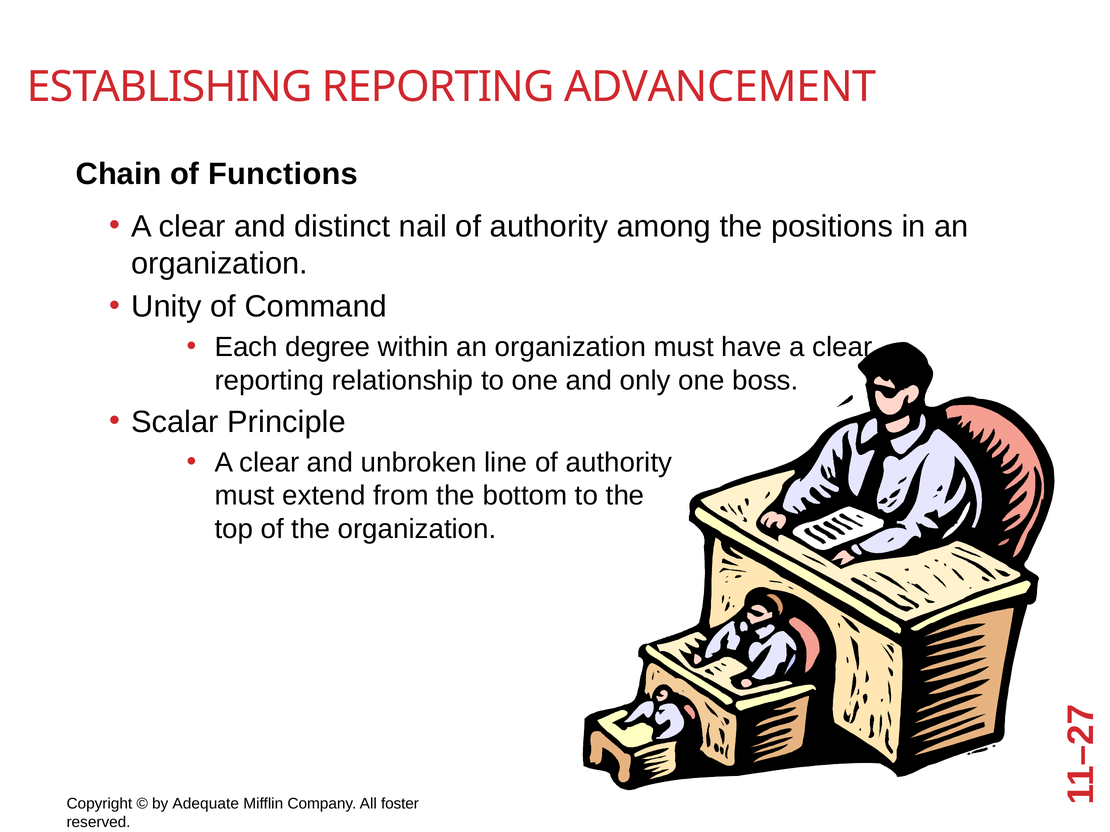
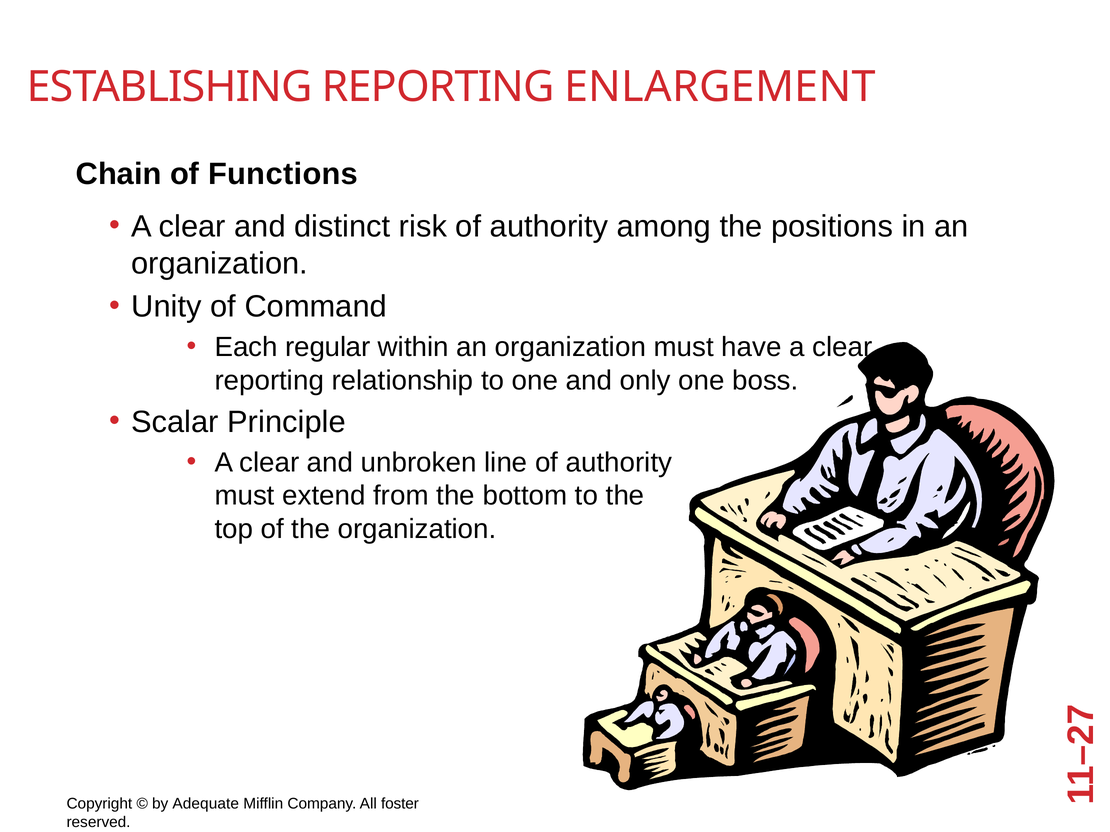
ADVANCEMENT: ADVANCEMENT -> ENLARGEMENT (720, 87)
nail: nail -> risk (423, 227)
degree: degree -> regular (328, 347)
